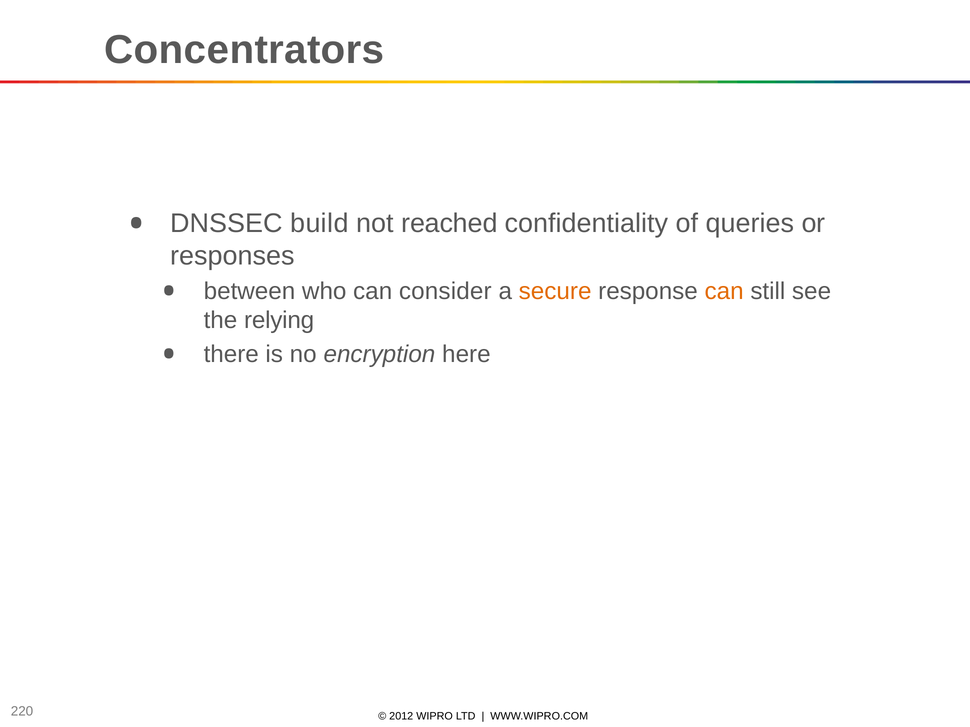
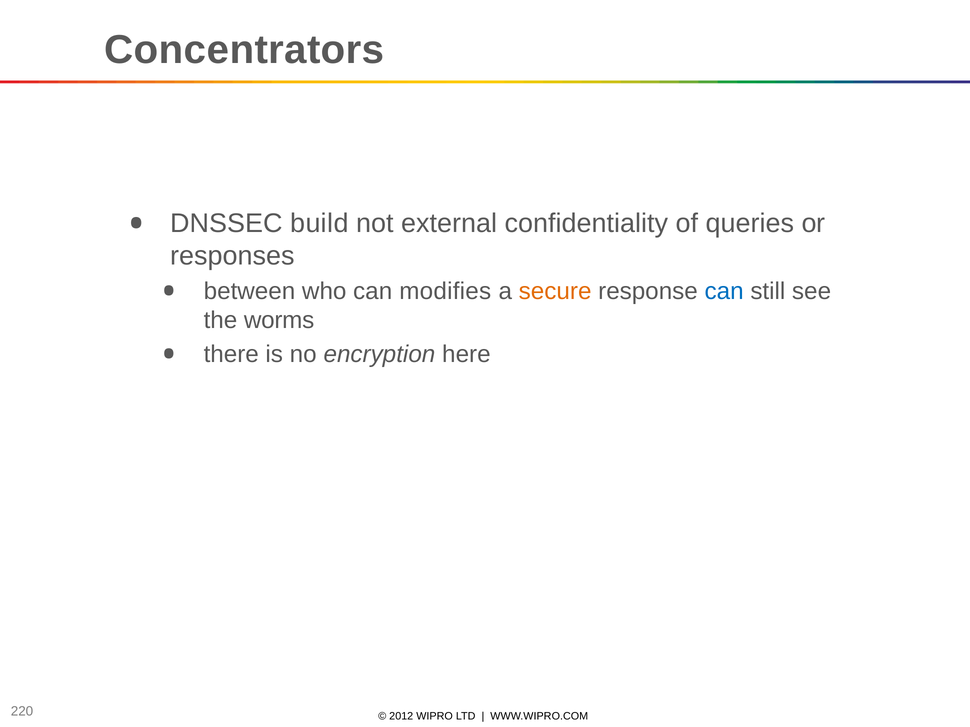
reached: reached -> external (449, 224)
consider: consider -> modifies (445, 291)
can colour: orange -> blue (724, 291)
relying: relying -> worms (279, 321)
